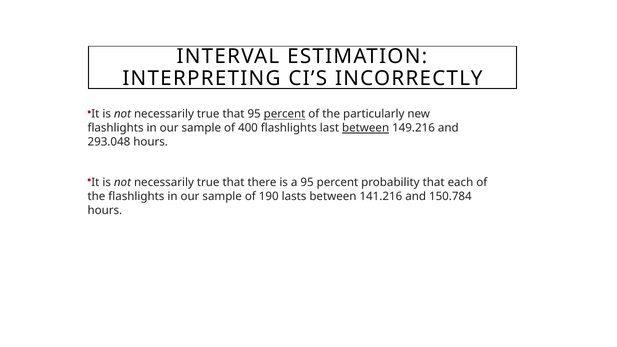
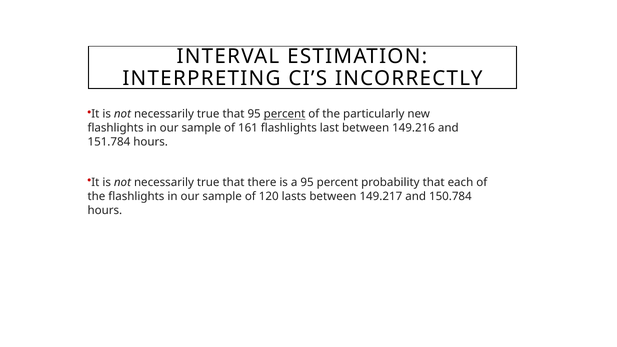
400: 400 -> 161 (248, 128)
between underline: present -> none (366, 128)
293.048: 293.048 -> 151.784 (109, 142)
190: 190 -> 120 (269, 196)
141.216: 141.216 -> 149.217 (381, 196)
